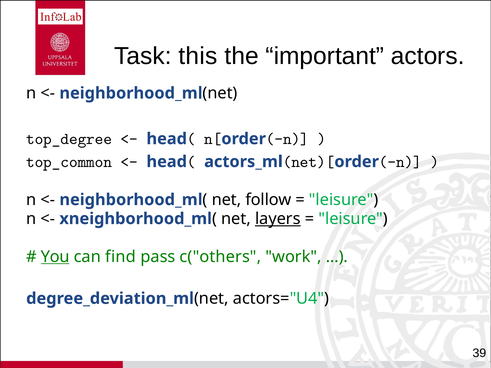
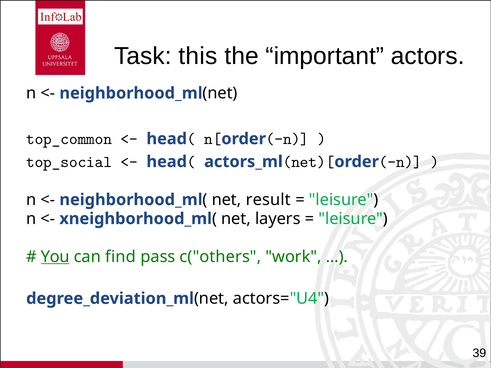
top_degree: top_degree -> top_common (69, 139)
top_common: top_common -> top_social (69, 162)
follow: follow -> result (268, 200)
layers underline: present -> none (278, 219)
